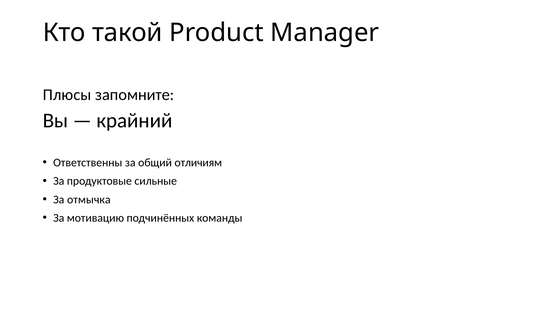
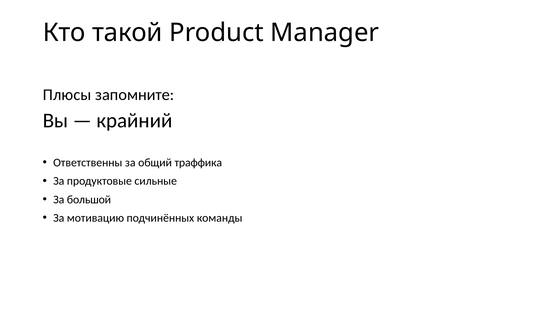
отличиям: отличиям -> траффика (198, 163)
отмычка: отмычка -> большой (89, 199)
